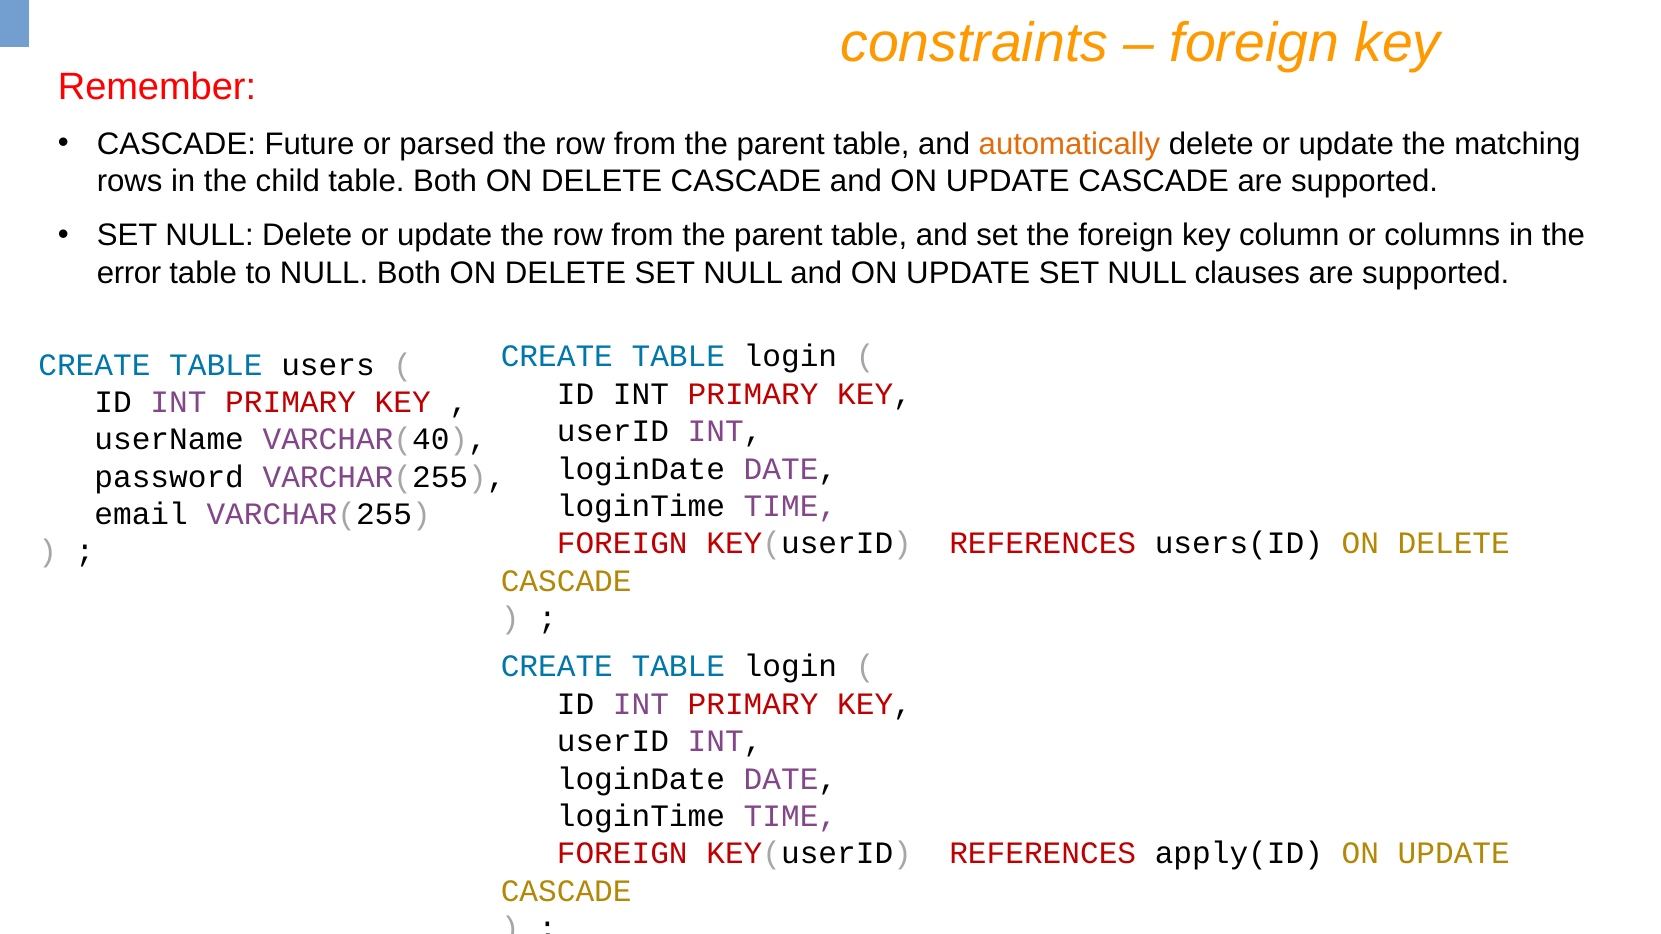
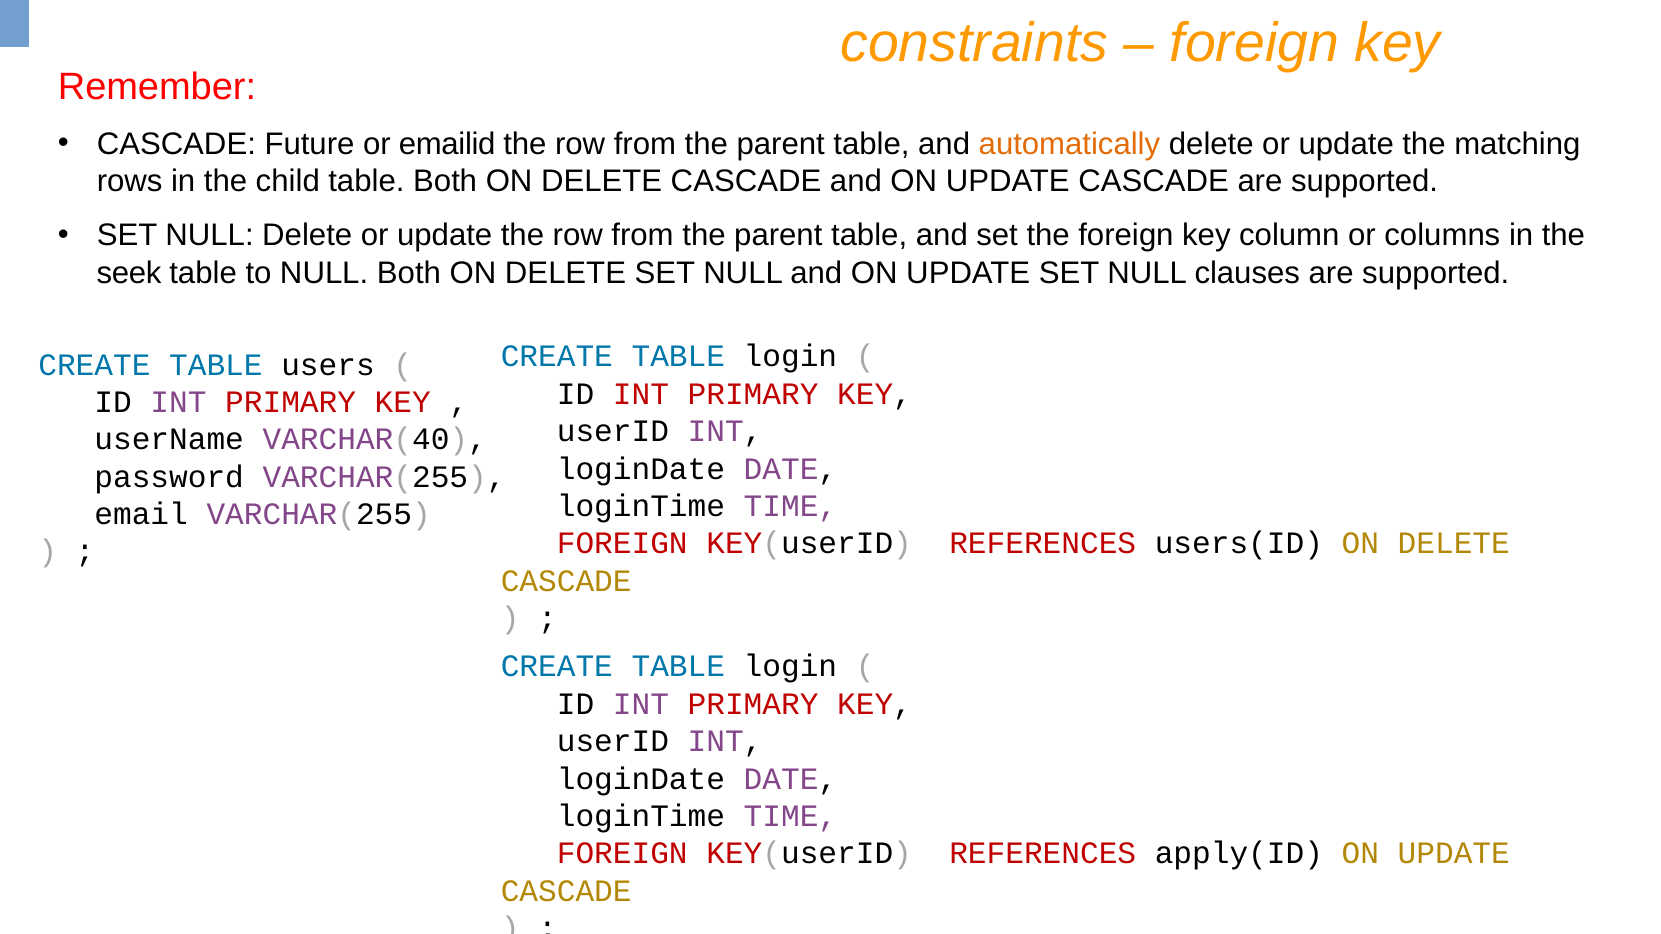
parsed: parsed -> emailid (447, 144)
error: error -> seek (129, 273)
INT colour: black -> red (641, 394)
